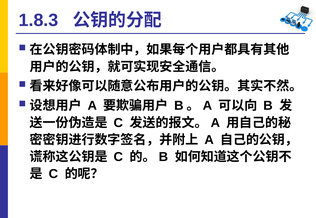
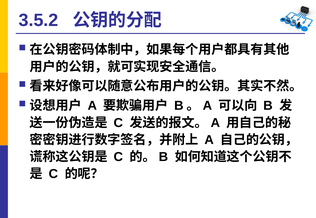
1.8.3: 1.8.3 -> 3.5.2 (39, 20)
